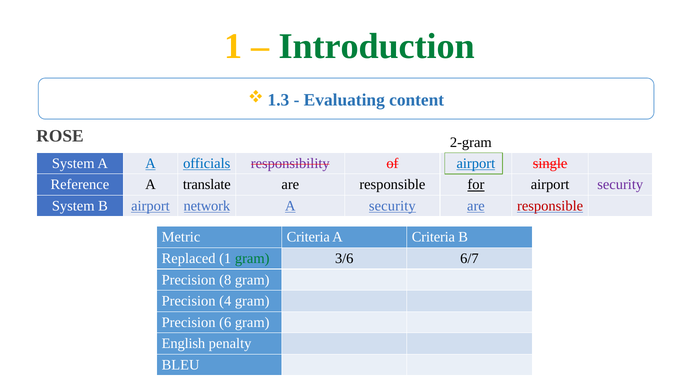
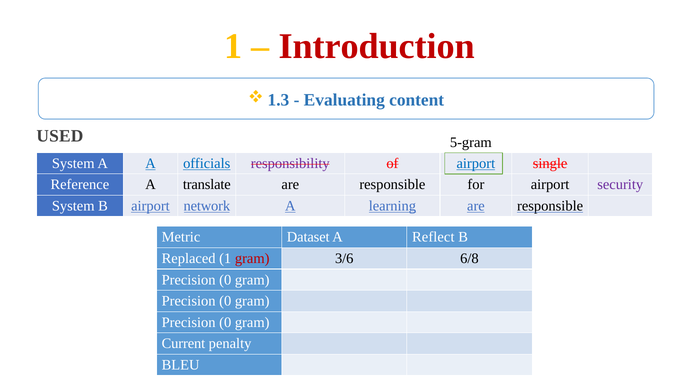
Introduction colour: green -> red (377, 47)
ROSE: ROSE -> USED (60, 136)
2-gram: 2-gram -> 5-gram (471, 142)
for underline: present -> none (476, 185)
A security: security -> learning (392, 206)
responsible colour: red -> black (550, 206)
Metric Criteria: Criteria -> Dataset (308, 237)
A Criteria: Criteria -> Reflect (433, 237)
gram colour: green -> red (252, 258)
6/7: 6/7 -> 6/8 (469, 258)
8: 8 -> 0 (225, 280)
4: 4 -> 0 (225, 301)
6: 6 -> 0 (225, 322)
English: English -> Current (183, 344)
